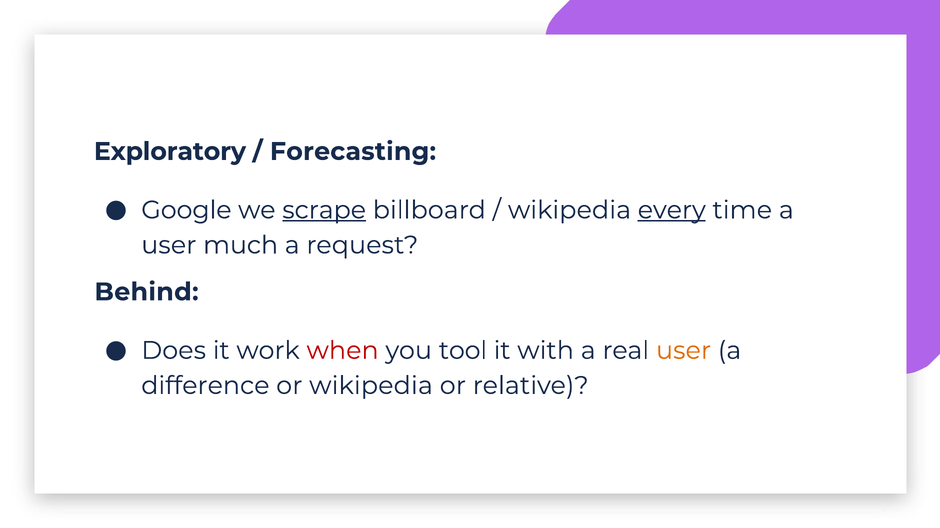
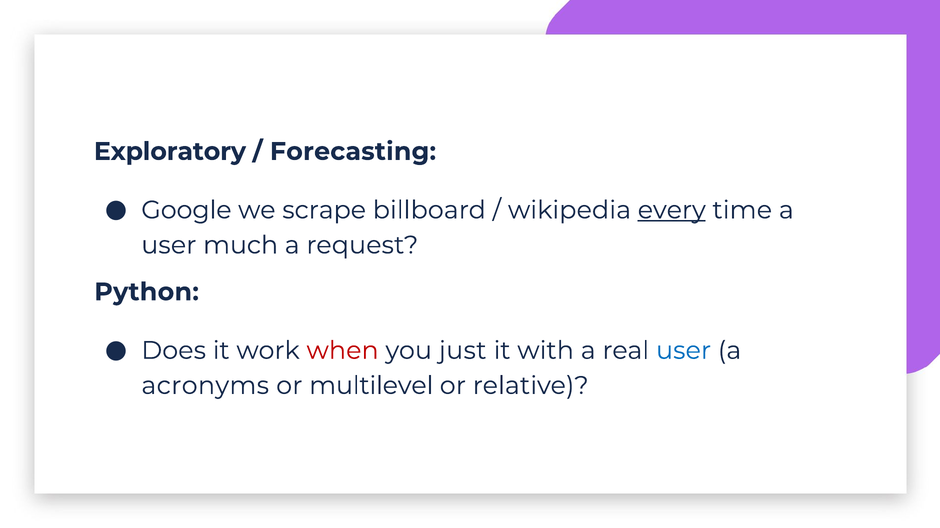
scrape underline: present -> none (324, 210)
Behind: Behind -> Python (147, 292)
tool: tool -> just (463, 351)
user colour: orange -> blue (684, 351)
difference: difference -> acronyms (205, 386)
or wikipedia: wikipedia -> multilevel (371, 386)
